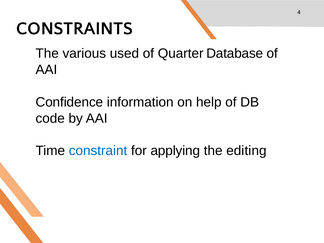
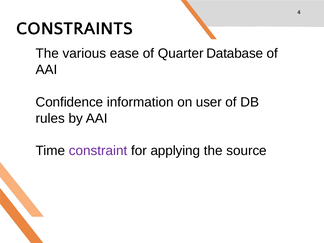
used: used -> ease (124, 54)
help: help -> user (209, 102)
code: code -> rules (50, 118)
constraint colour: blue -> purple (98, 151)
editing: editing -> source (247, 151)
